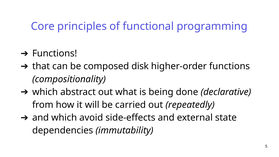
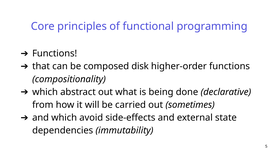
repeatedly: repeatedly -> sometimes (190, 105)
